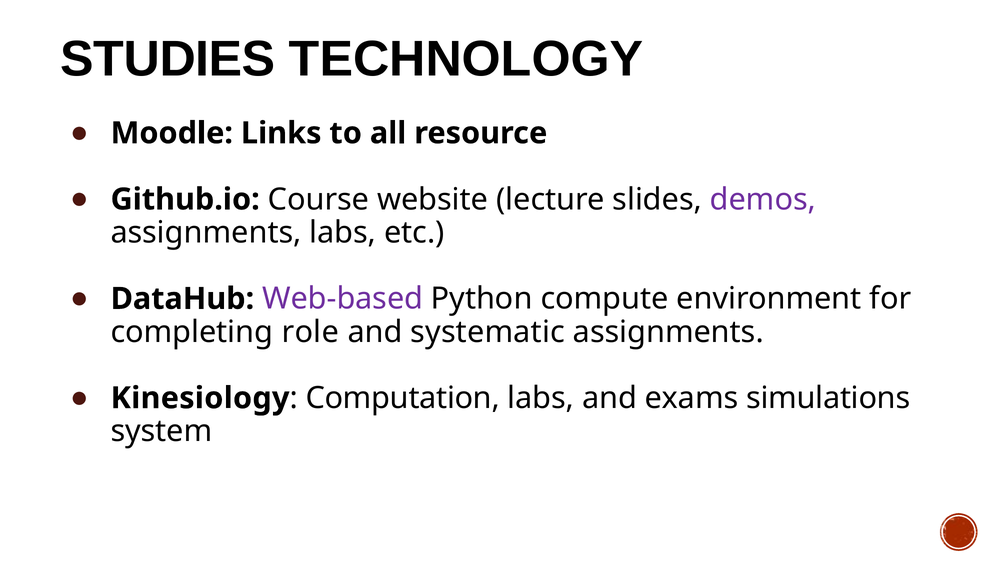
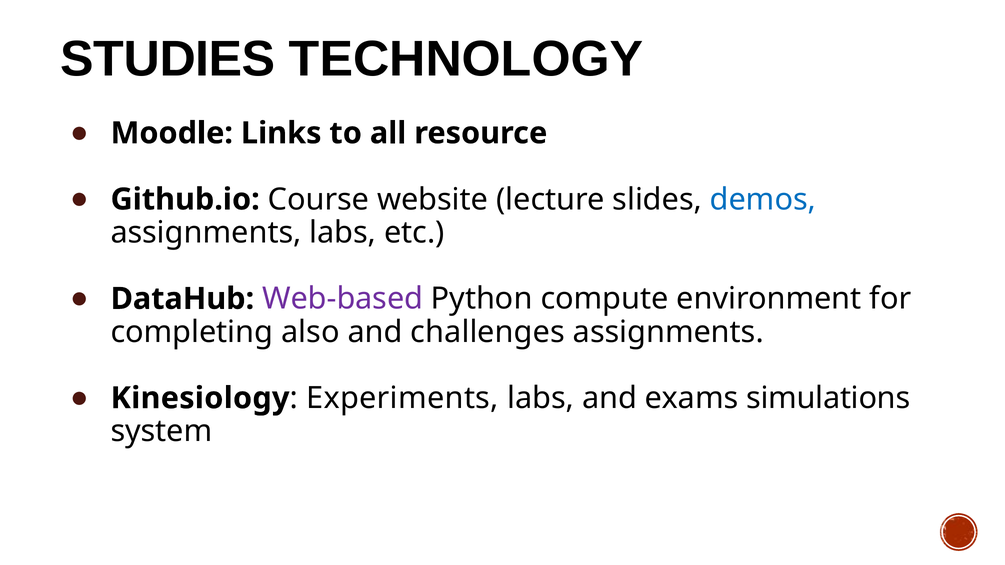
demos colour: purple -> blue (763, 199)
role: role -> also (310, 332)
systematic: systematic -> challenges (488, 332)
Computation: Computation -> Experiments (402, 398)
